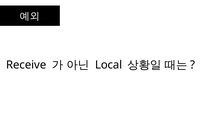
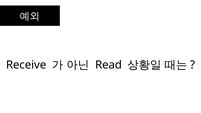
Local: Local -> Read (109, 65)
